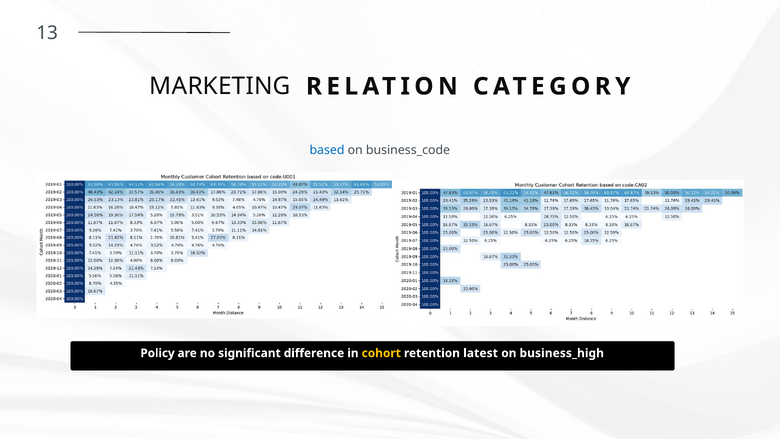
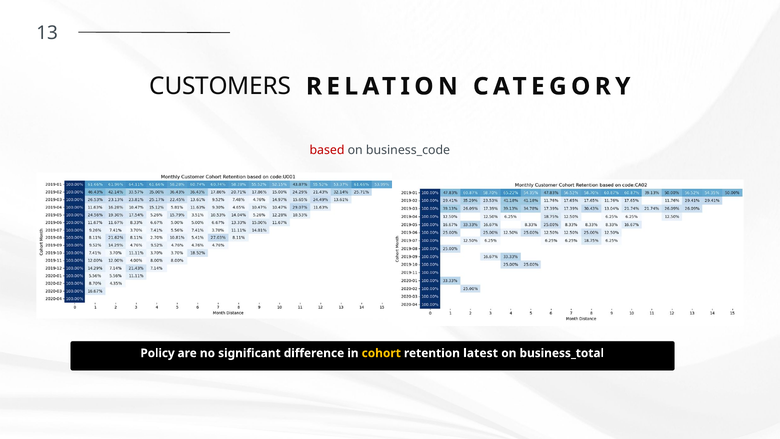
MARKETING: MARKETING -> CUSTOMERS (220, 86)
based colour: blue -> red (327, 150)
business_high: business_high -> business_total (562, 353)
